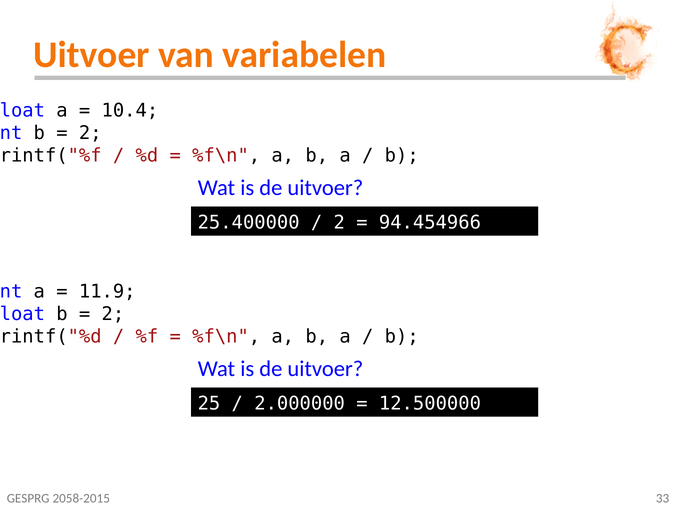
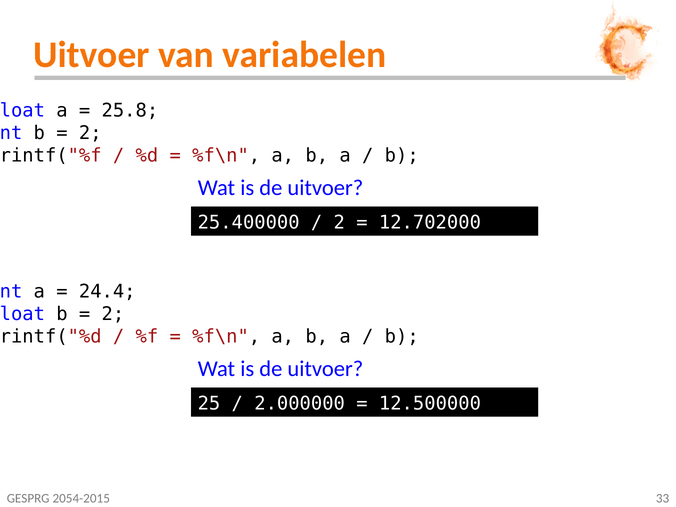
10.4: 10.4 -> 25.8 (130, 111)
94.454966: 94.454966 -> 12.702000 (430, 222)
11.9: 11.9 -> 24.4 (107, 292)
2058-2015: 2058-2015 -> 2054-2015 (81, 498)
